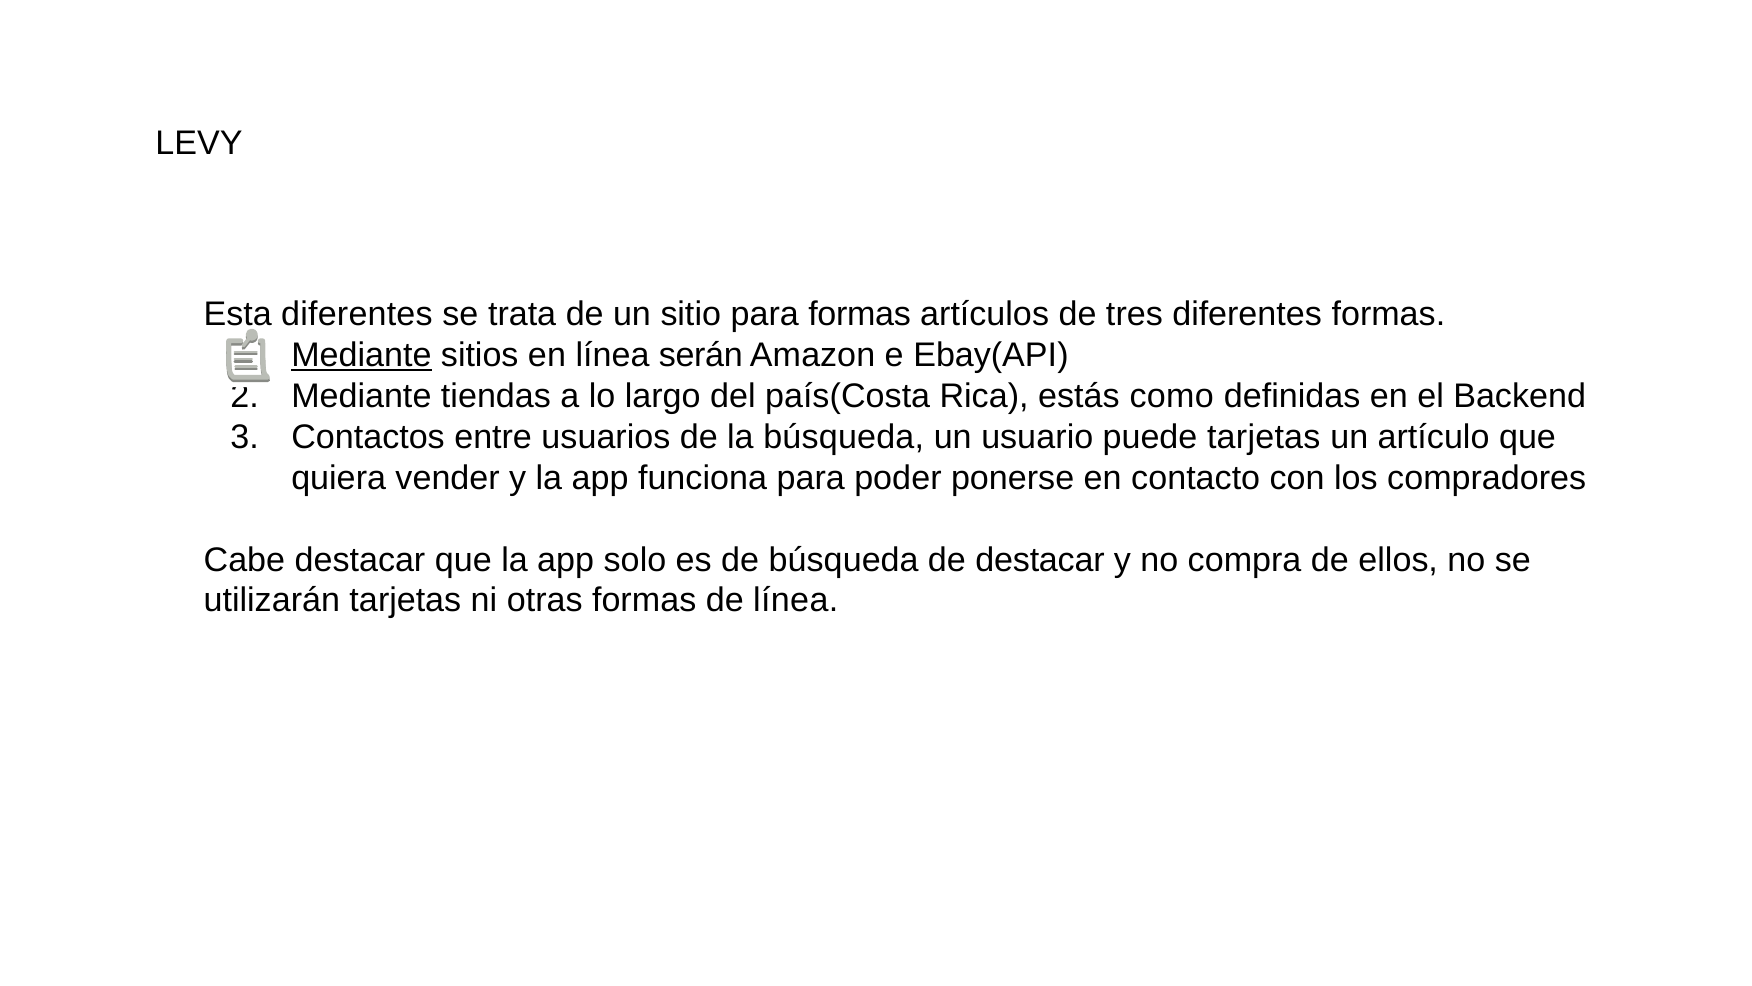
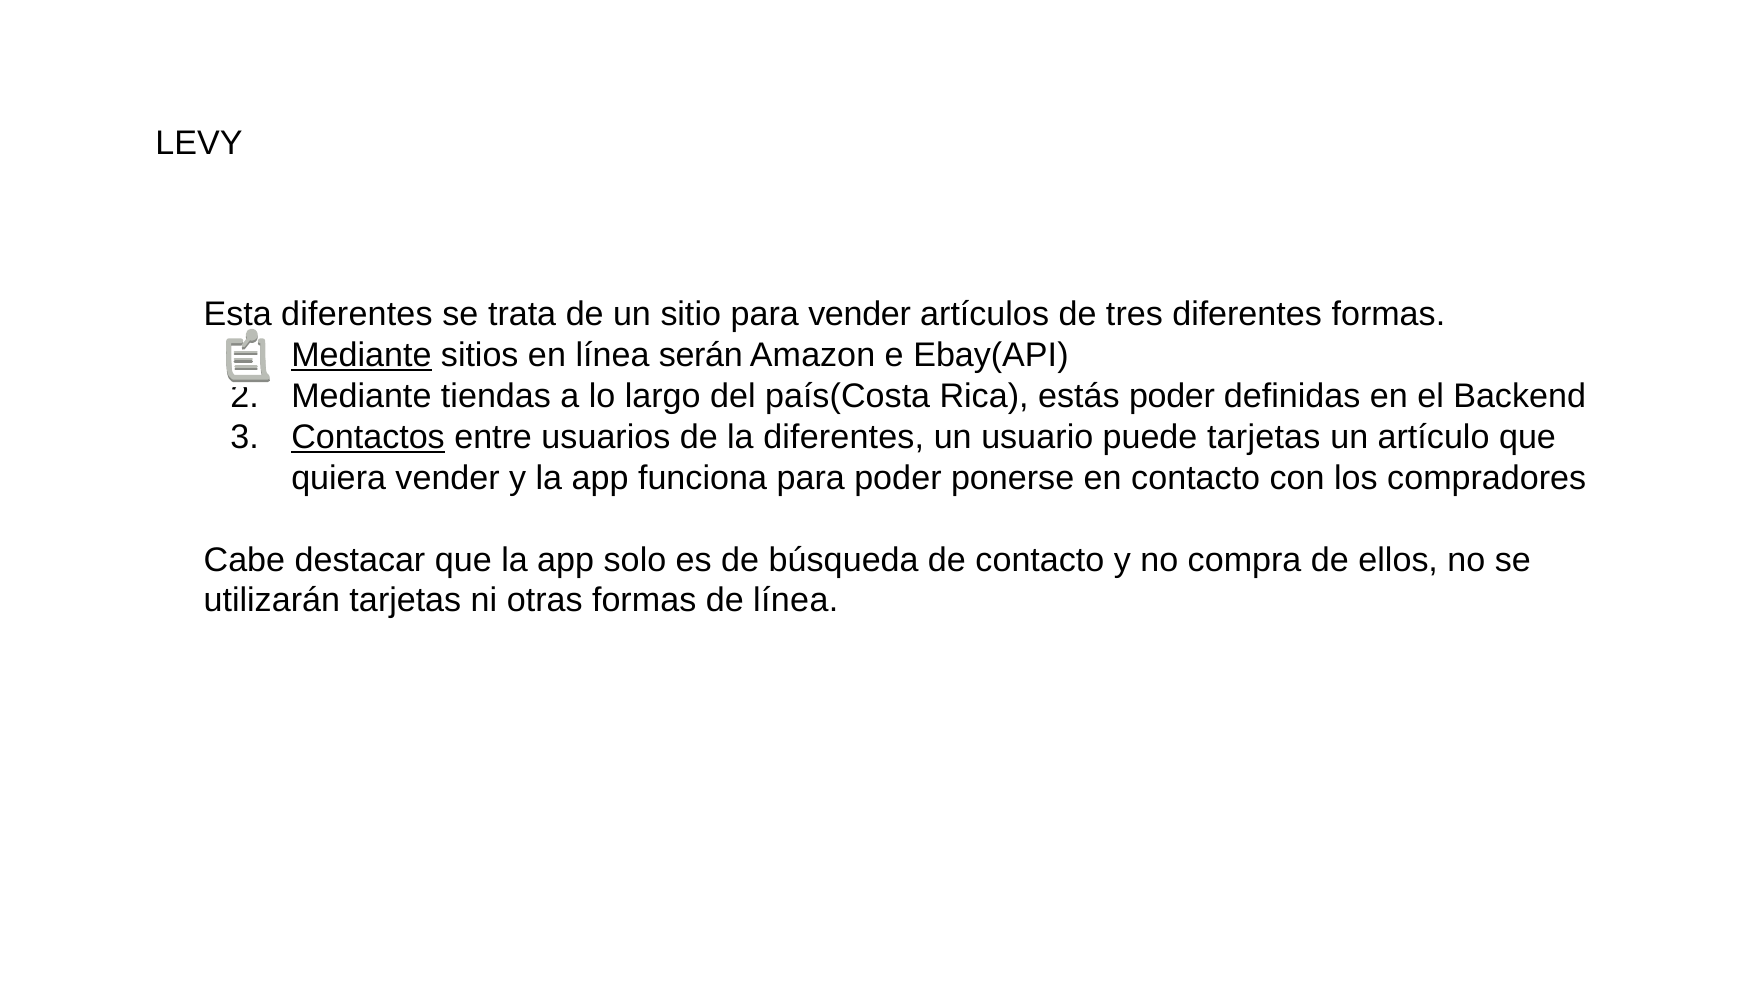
para formas: formas -> vender (860, 314)
estás como: como -> poder (1172, 396)
Contactos underline: none -> present (368, 437)
la búsqueda: búsqueda -> diferentes (844, 437)
de destacar: destacar -> contacto (1040, 560)
